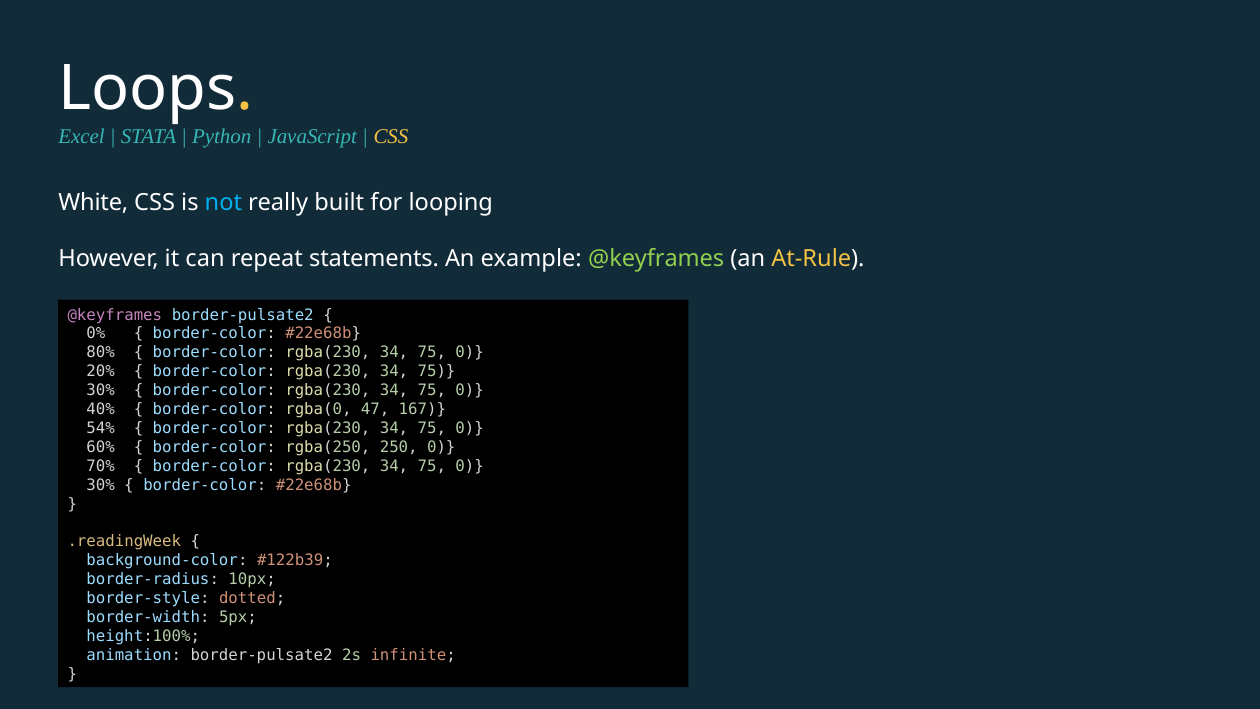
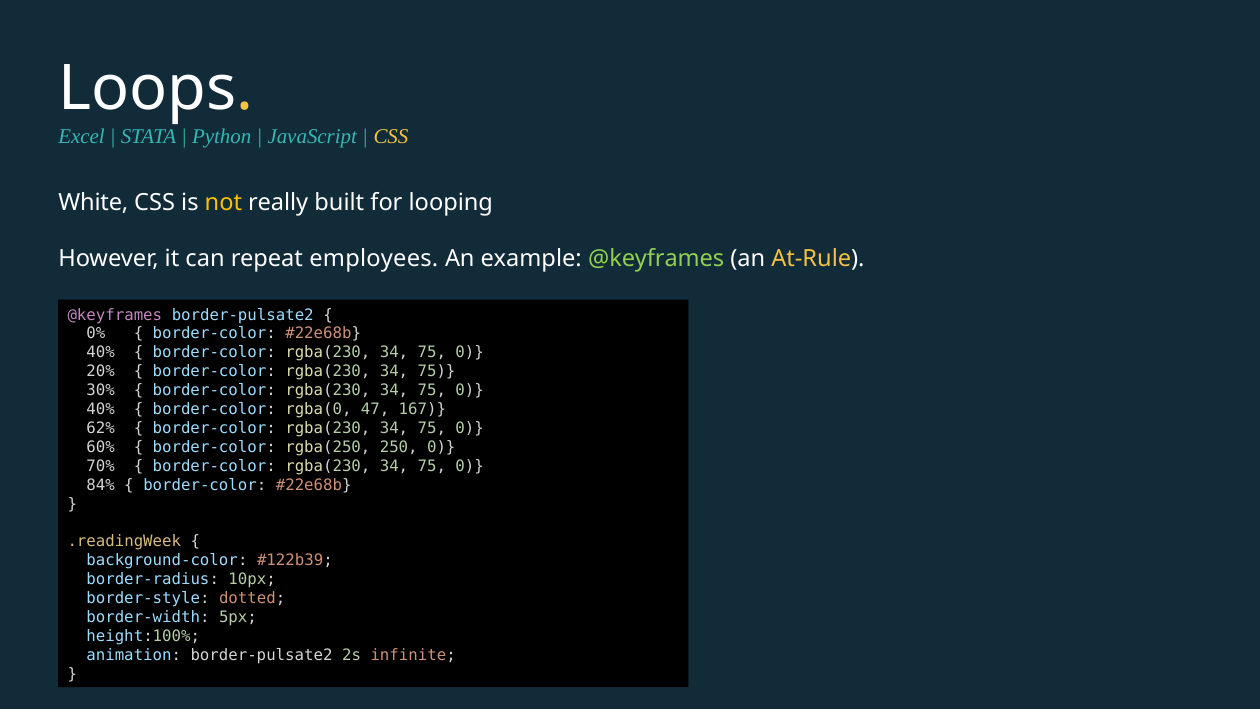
not colour: light blue -> yellow (223, 202)
statements: statements -> employees (374, 259)
80%: 80% -> 40% (101, 353)
54%: 54% -> 62% (101, 428)
30%: 30% -> 84% (101, 485)
